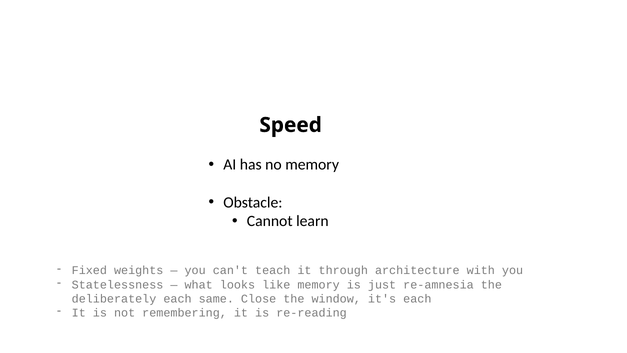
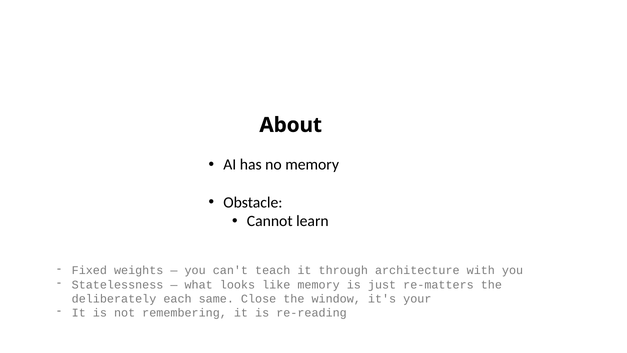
Speed: Speed -> About (291, 125)
re-amnesia: re-amnesia -> re-matters (438, 284)
it's each: each -> your (417, 299)
